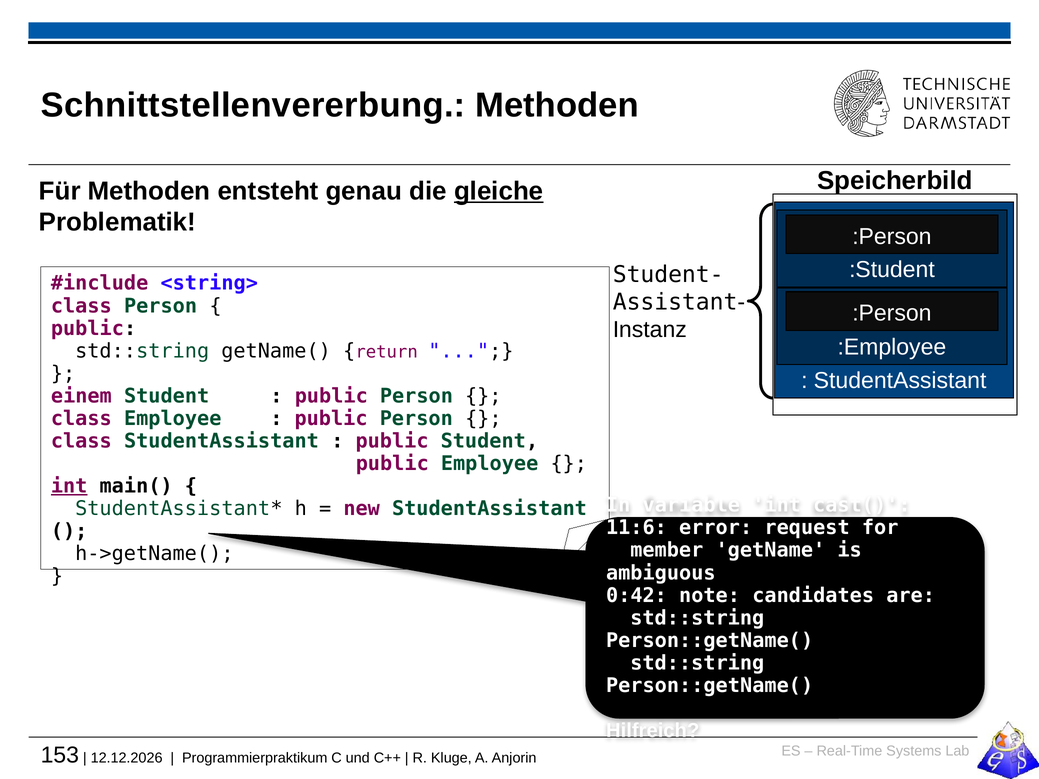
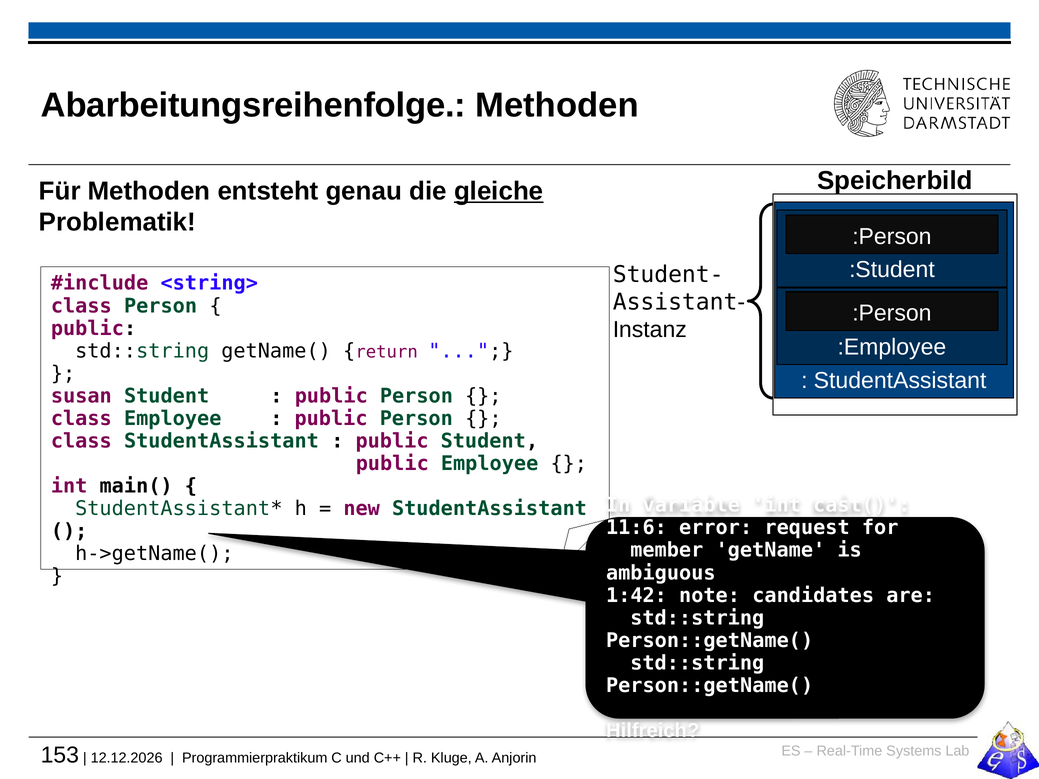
Schnittstellenvererbung: Schnittstellenvererbung -> Abarbeitungsreihenfolge (253, 106)
einem: einem -> susan (81, 396)
int underline: present -> none (69, 486)
0:42: 0:42 -> 1:42 (636, 596)
